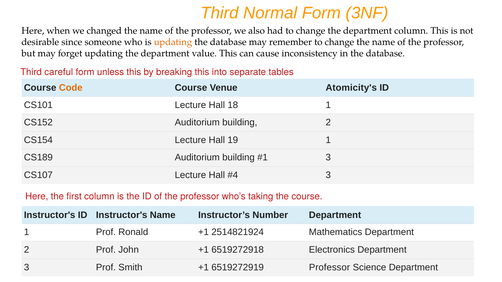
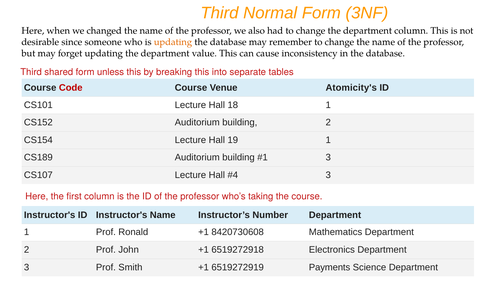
careful: careful -> shared (59, 72)
Code colour: orange -> red (71, 88)
2514821924: 2514821924 -> 8420730608 (238, 233)
6519272919 Professor: Professor -> Payments (330, 268)
